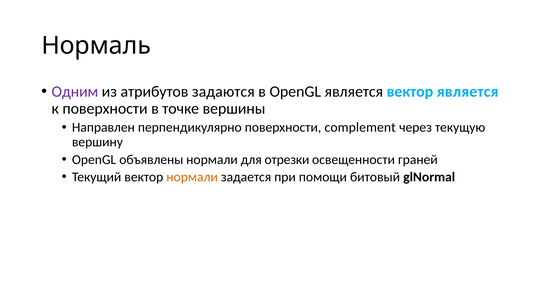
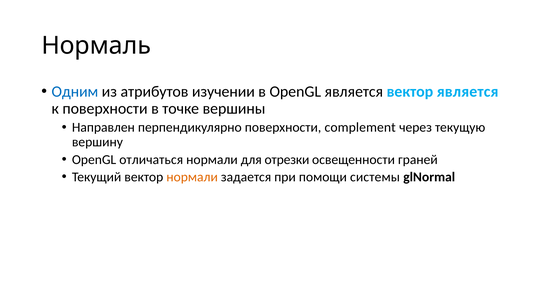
Одним colour: purple -> blue (75, 92)
задаются: задаются -> изучении (223, 92)
объявлены: объявлены -> отличаться (151, 160)
битовый: битовый -> системы (375, 177)
